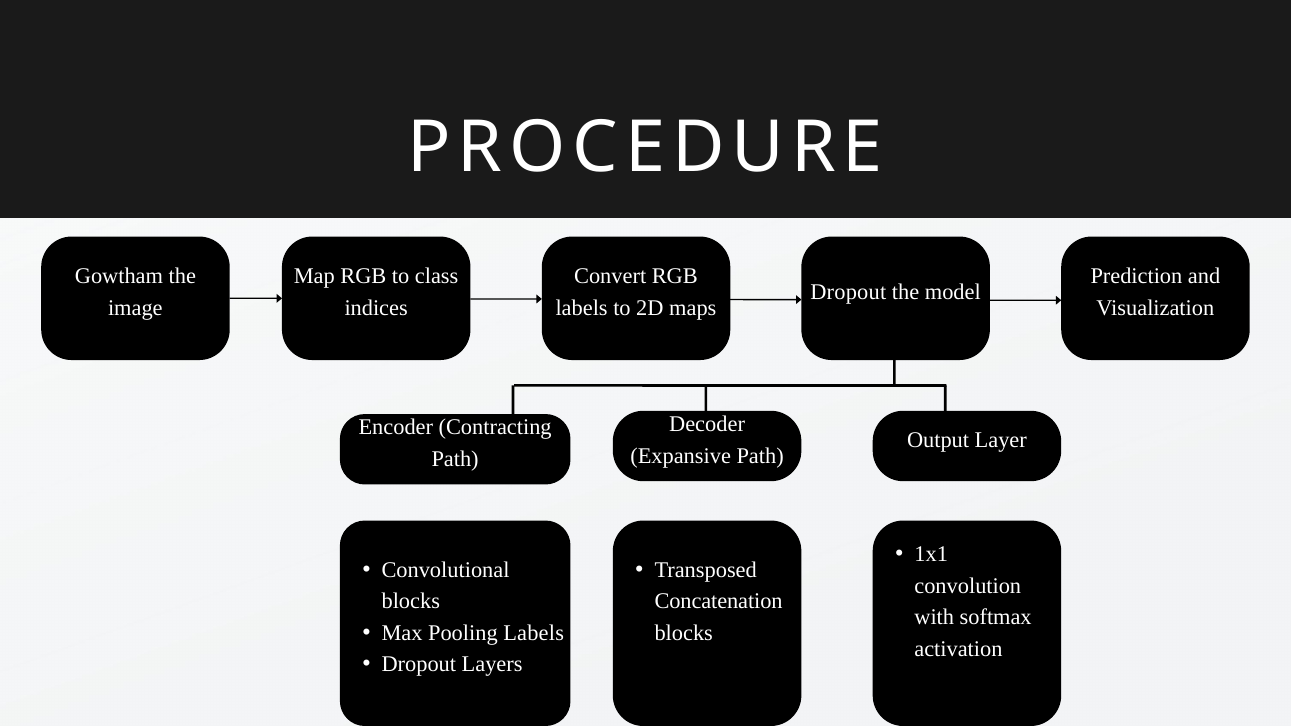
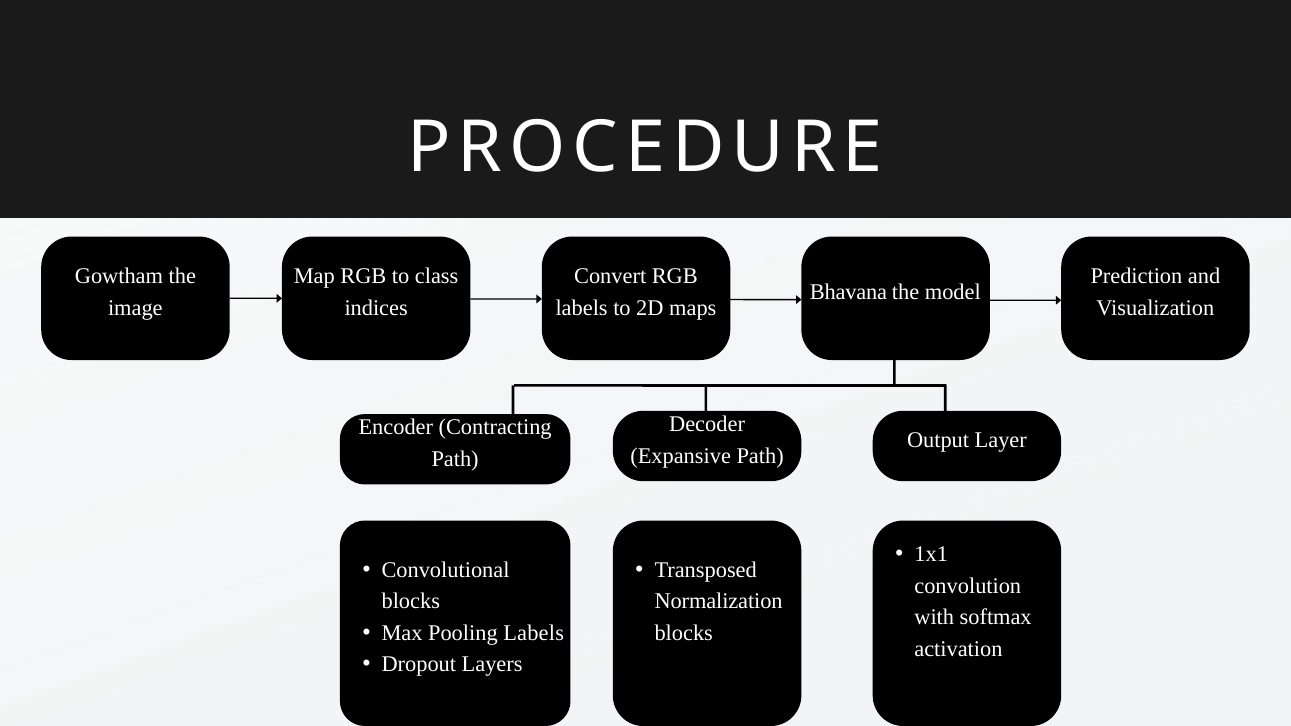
Dropout: Dropout -> Bhavana (848, 292)
Concatenation: Concatenation -> Normalization (719, 602)
